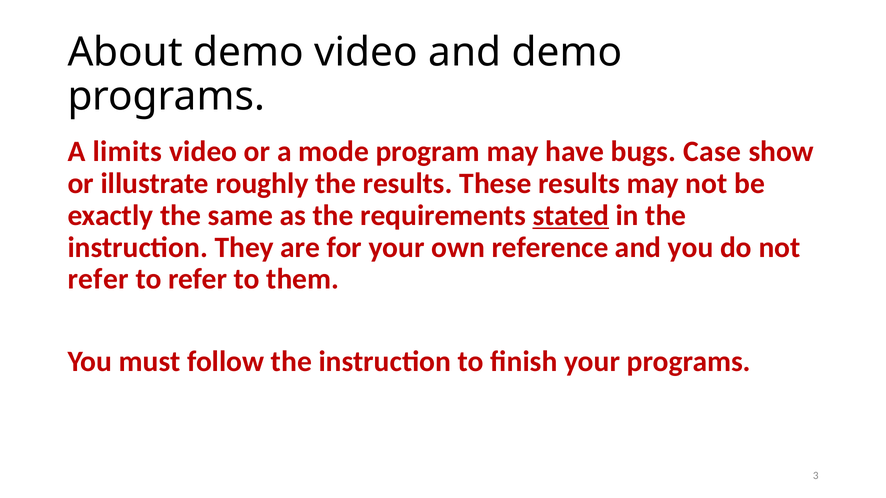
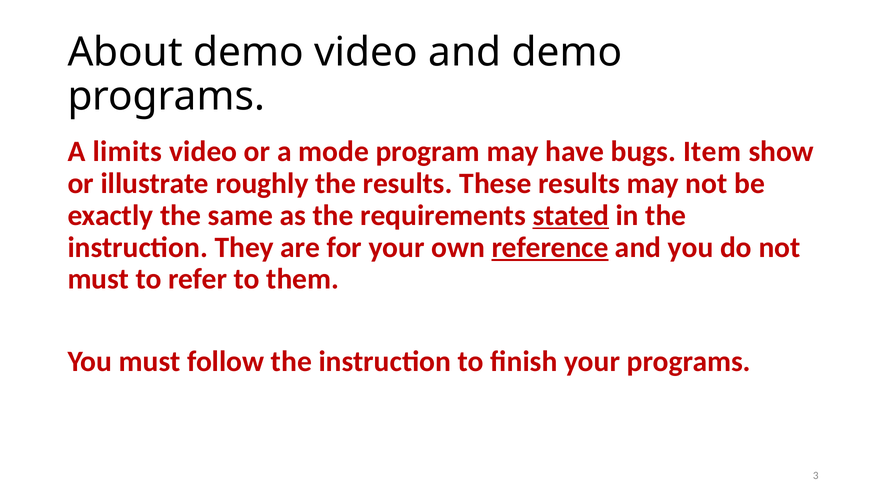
Case: Case -> Item (712, 152)
reference underline: none -> present (550, 248)
refer: refer -> must (98, 279)
